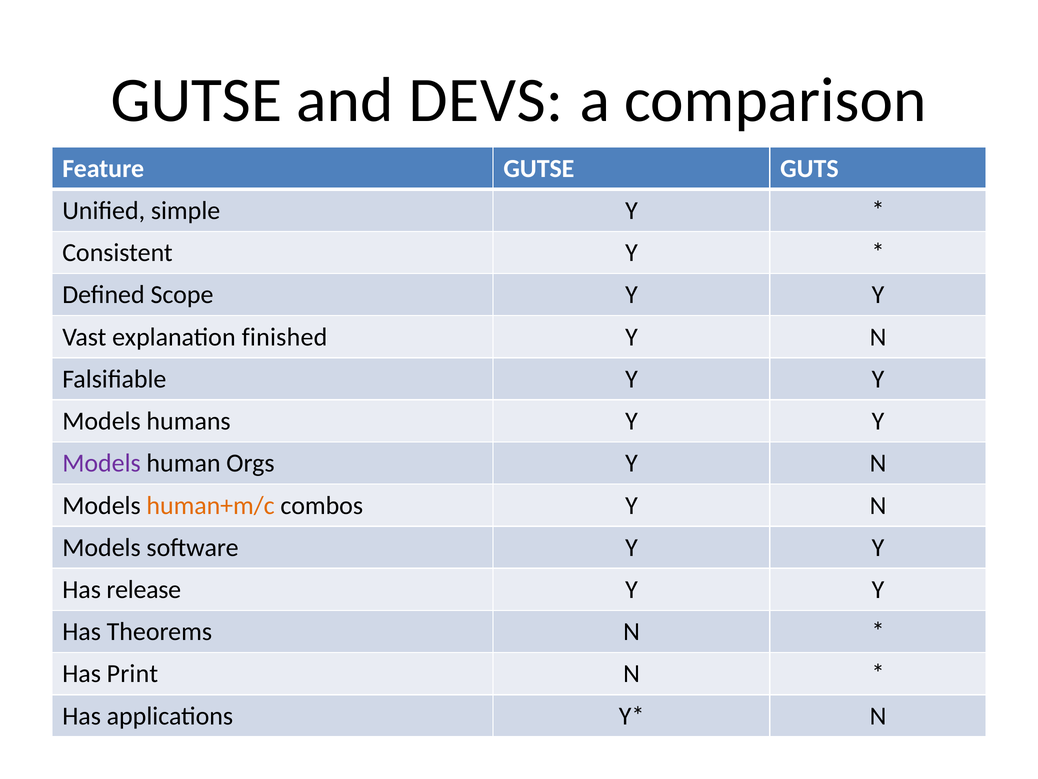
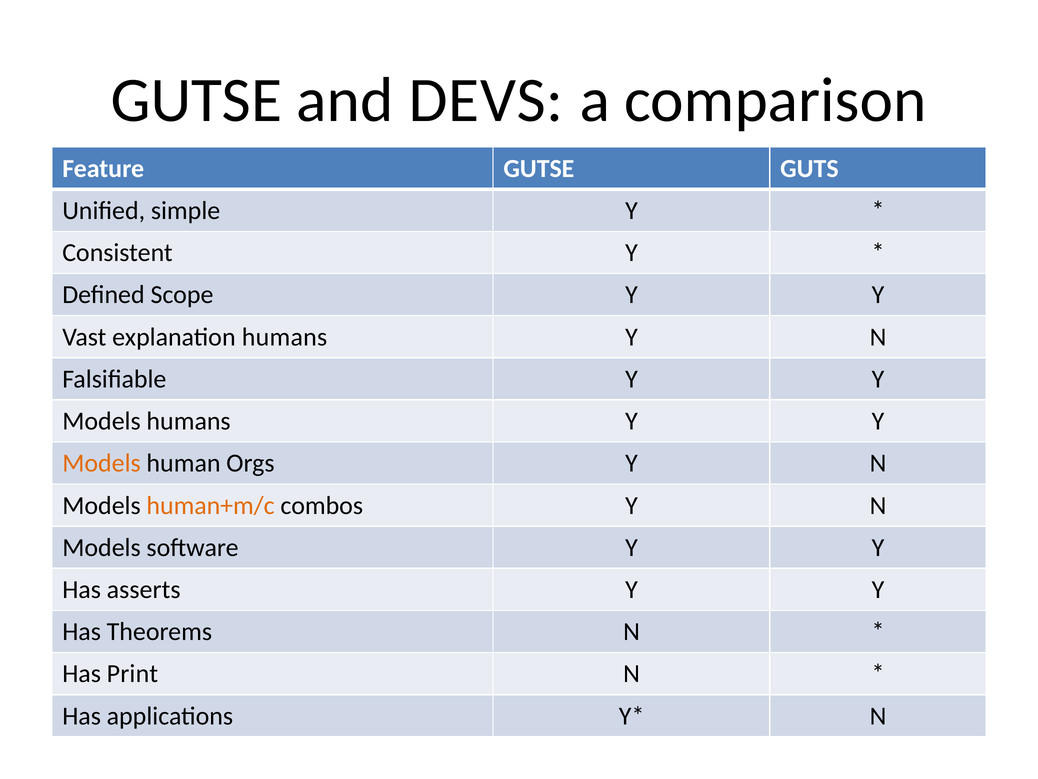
explanation finished: finished -> humans (285, 337)
Models colour: purple -> orange (102, 463)
release: release -> asserts (144, 589)
